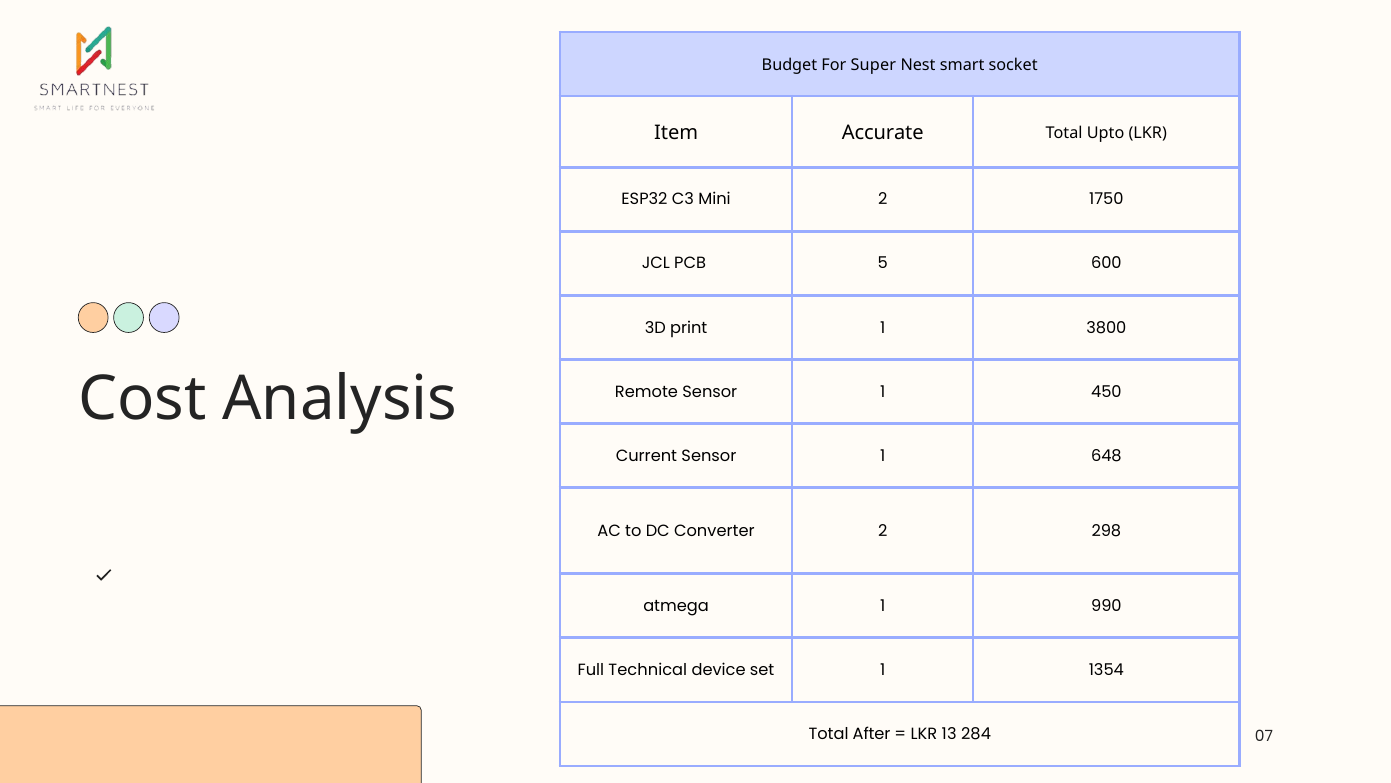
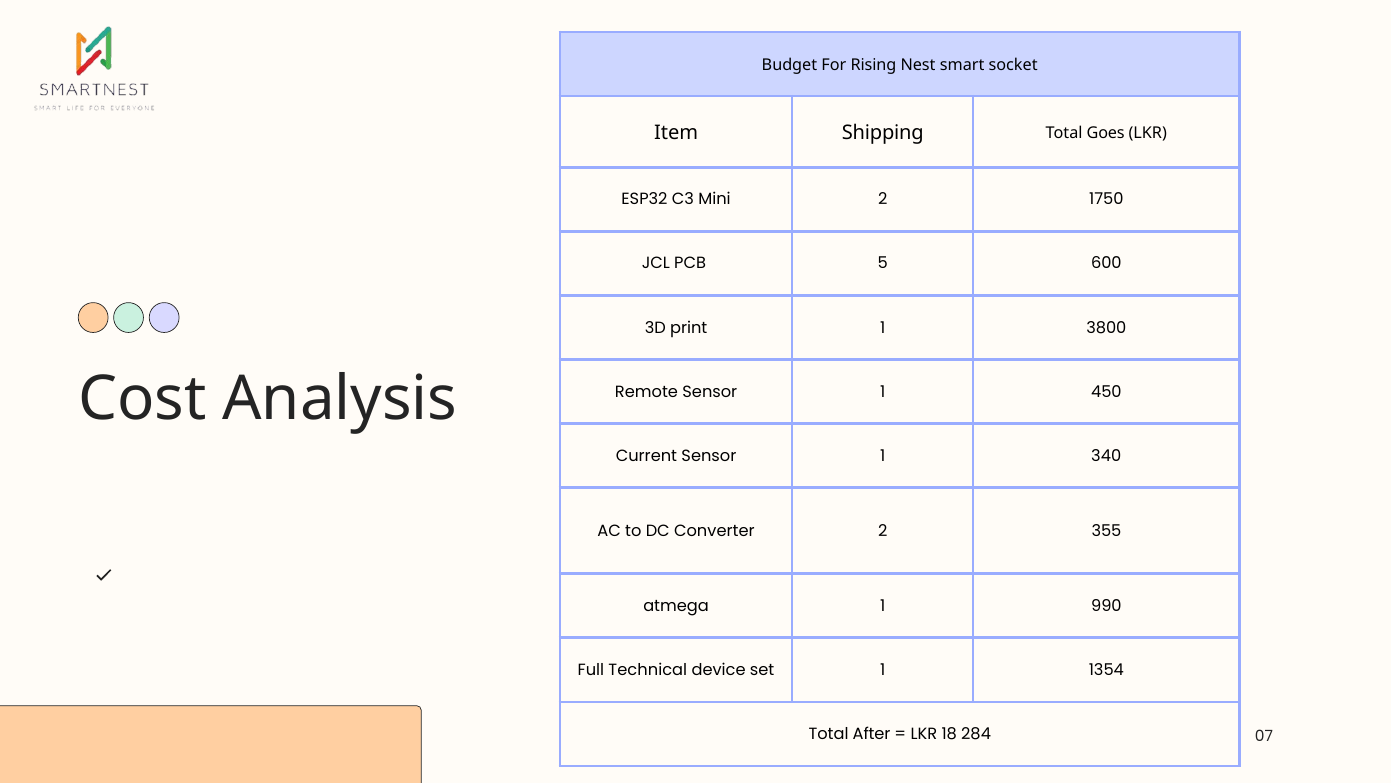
Super: Super -> Rising (874, 65)
Accurate: Accurate -> Shipping (883, 133)
Upto: Upto -> Goes (1106, 133)
648: 648 -> 340 (1106, 455)
298: 298 -> 355 (1106, 531)
13: 13 -> 18 (949, 734)
